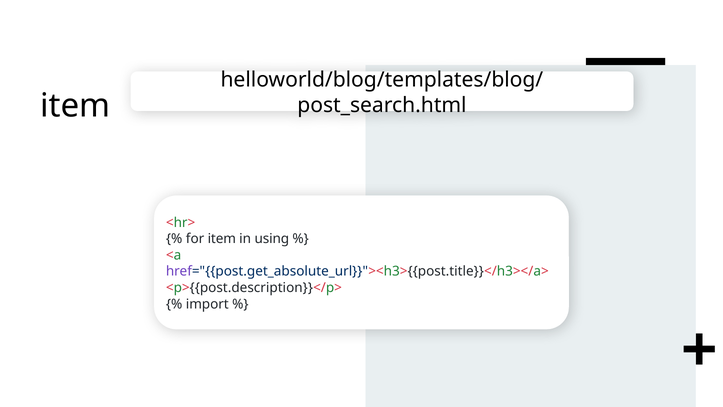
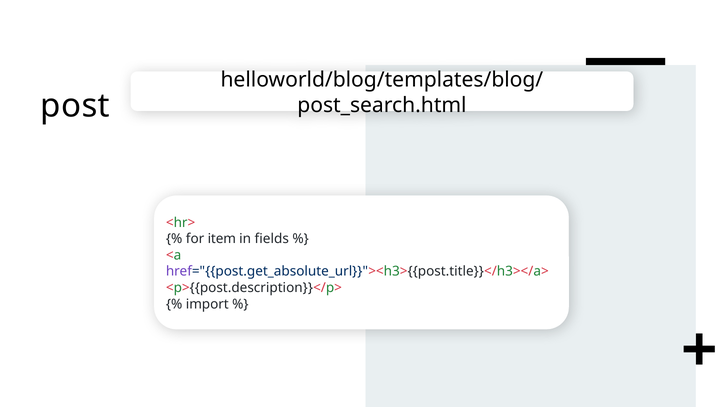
item: item -> post (75, 106)
using: using -> fields (272, 239)
